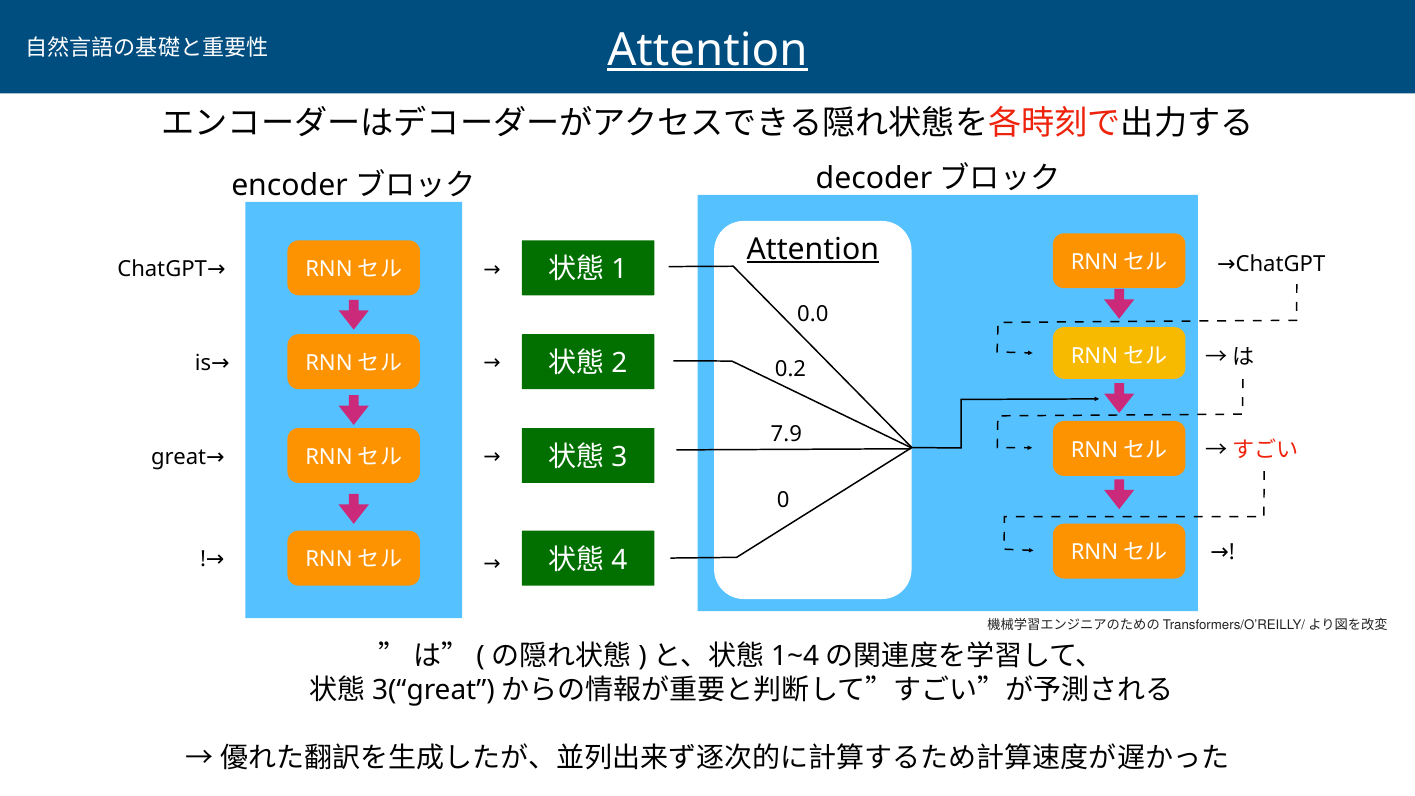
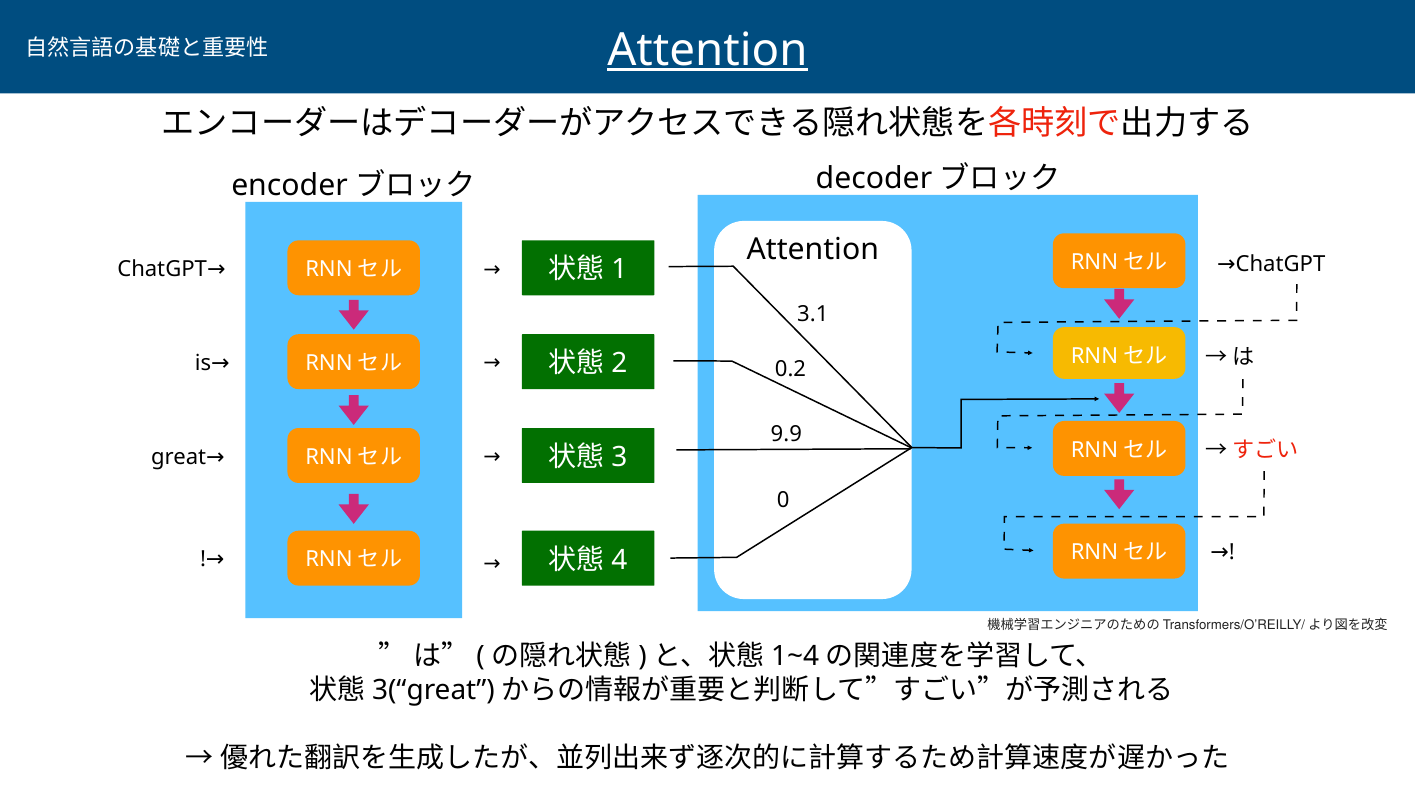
Attention underline: present -> none (813, 249)
0.0: 0.0 -> 3.1 (813, 314)
7.9: 7.9 -> 9.9 (786, 435)
